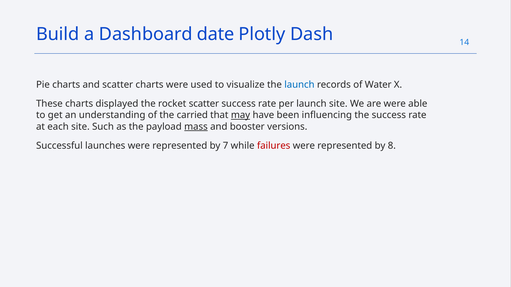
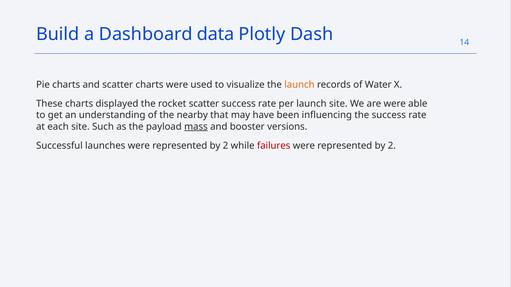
date: date -> data (216, 34)
launch colour: blue -> orange (299, 85)
carried: carried -> nearby (192, 115)
may underline: present -> none (241, 115)
7: 7 -> 2 (226, 146)
8: 8 -> 2 (392, 146)
